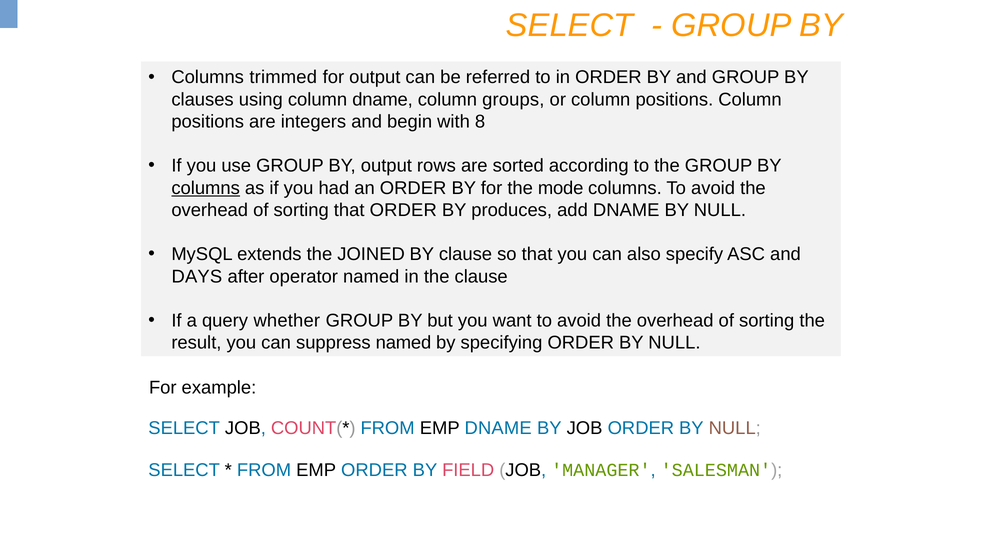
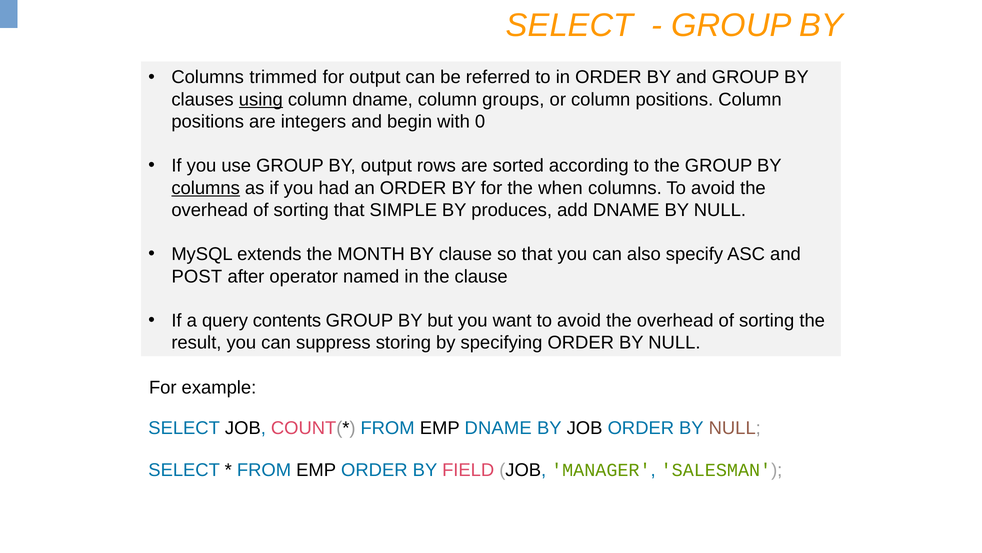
using underline: none -> present (261, 99)
8: 8 -> 0 (480, 122)
mode: mode -> when (560, 188)
that ORDER: ORDER -> SIMPLE (403, 210)
JOINED: JOINED -> MONTH (371, 254)
DAYS: DAYS -> POST (197, 276)
whether: whether -> contents (287, 320)
suppress named: named -> storing (403, 342)
